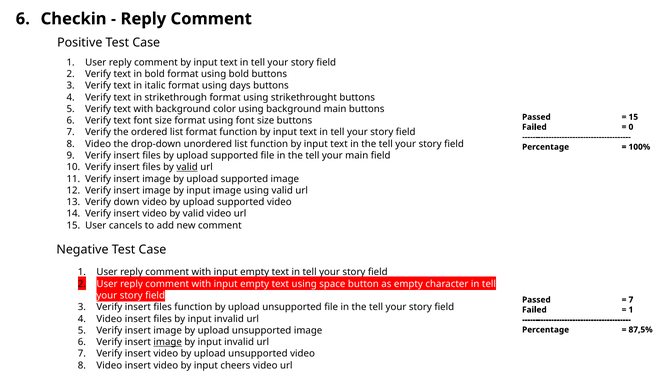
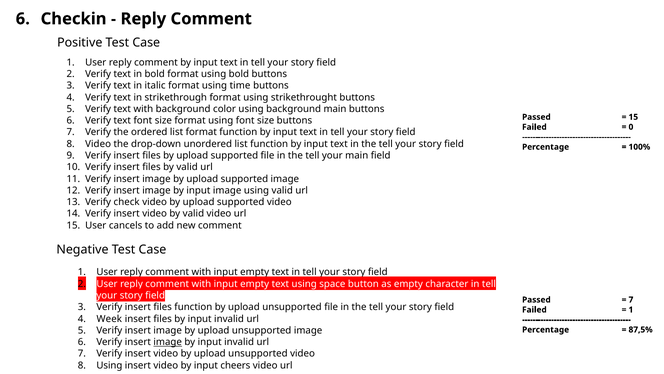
days: days -> time (240, 86)
valid underline: present -> none (187, 167)
down: down -> check (127, 202)
Video: Video -> Week (109, 318)
Video: Video -> Using (109, 365)
